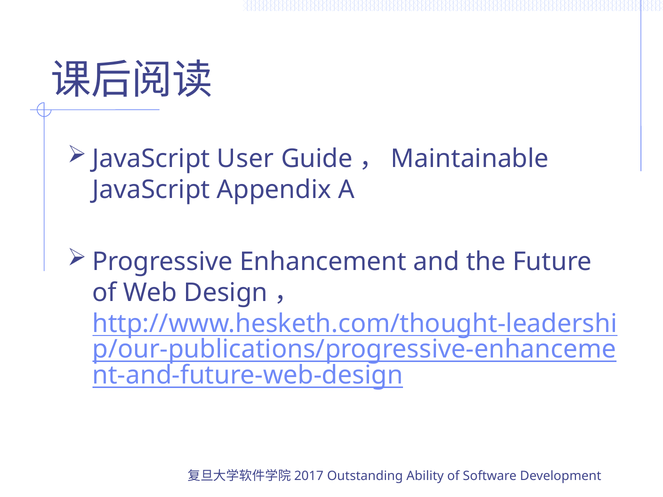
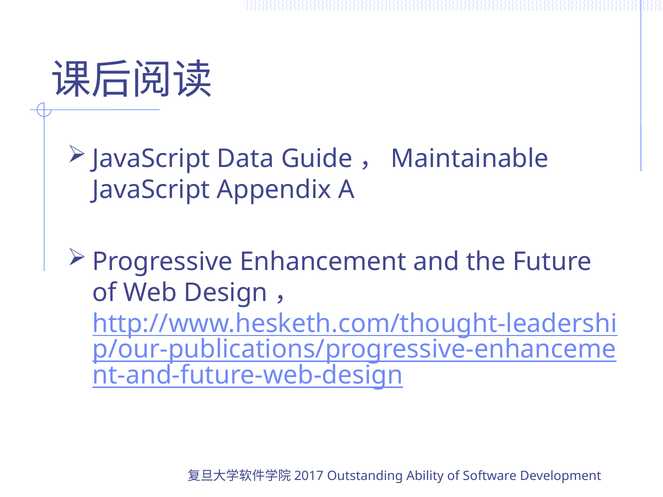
User: User -> Data (246, 159)
